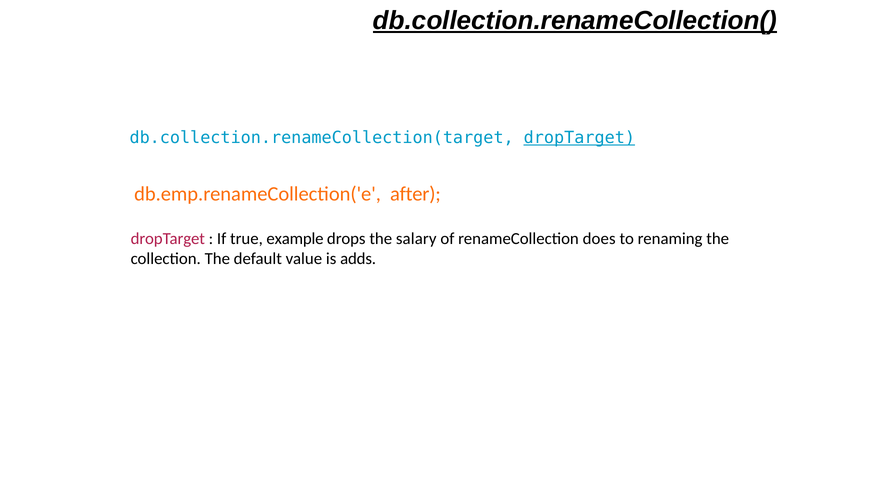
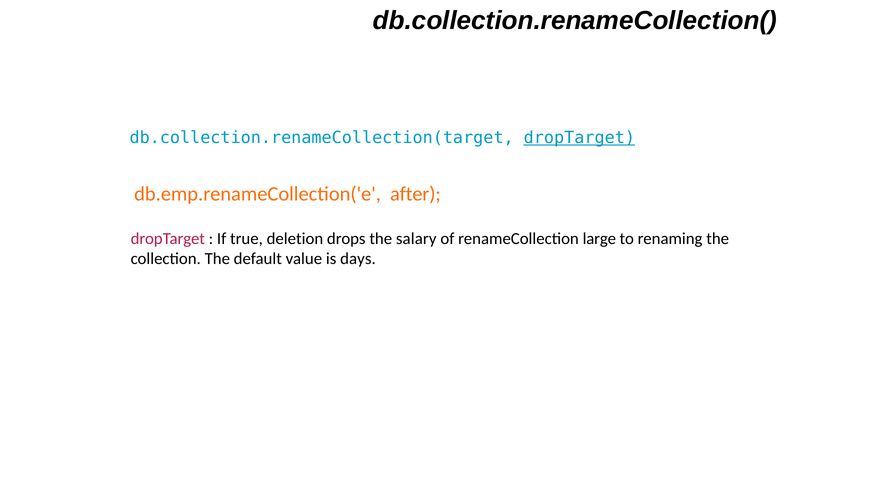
db.collection.renameCollection( underline: present -> none (575, 21)
example: example -> deletion (295, 239)
does: does -> large (599, 239)
adds: adds -> days (358, 259)
